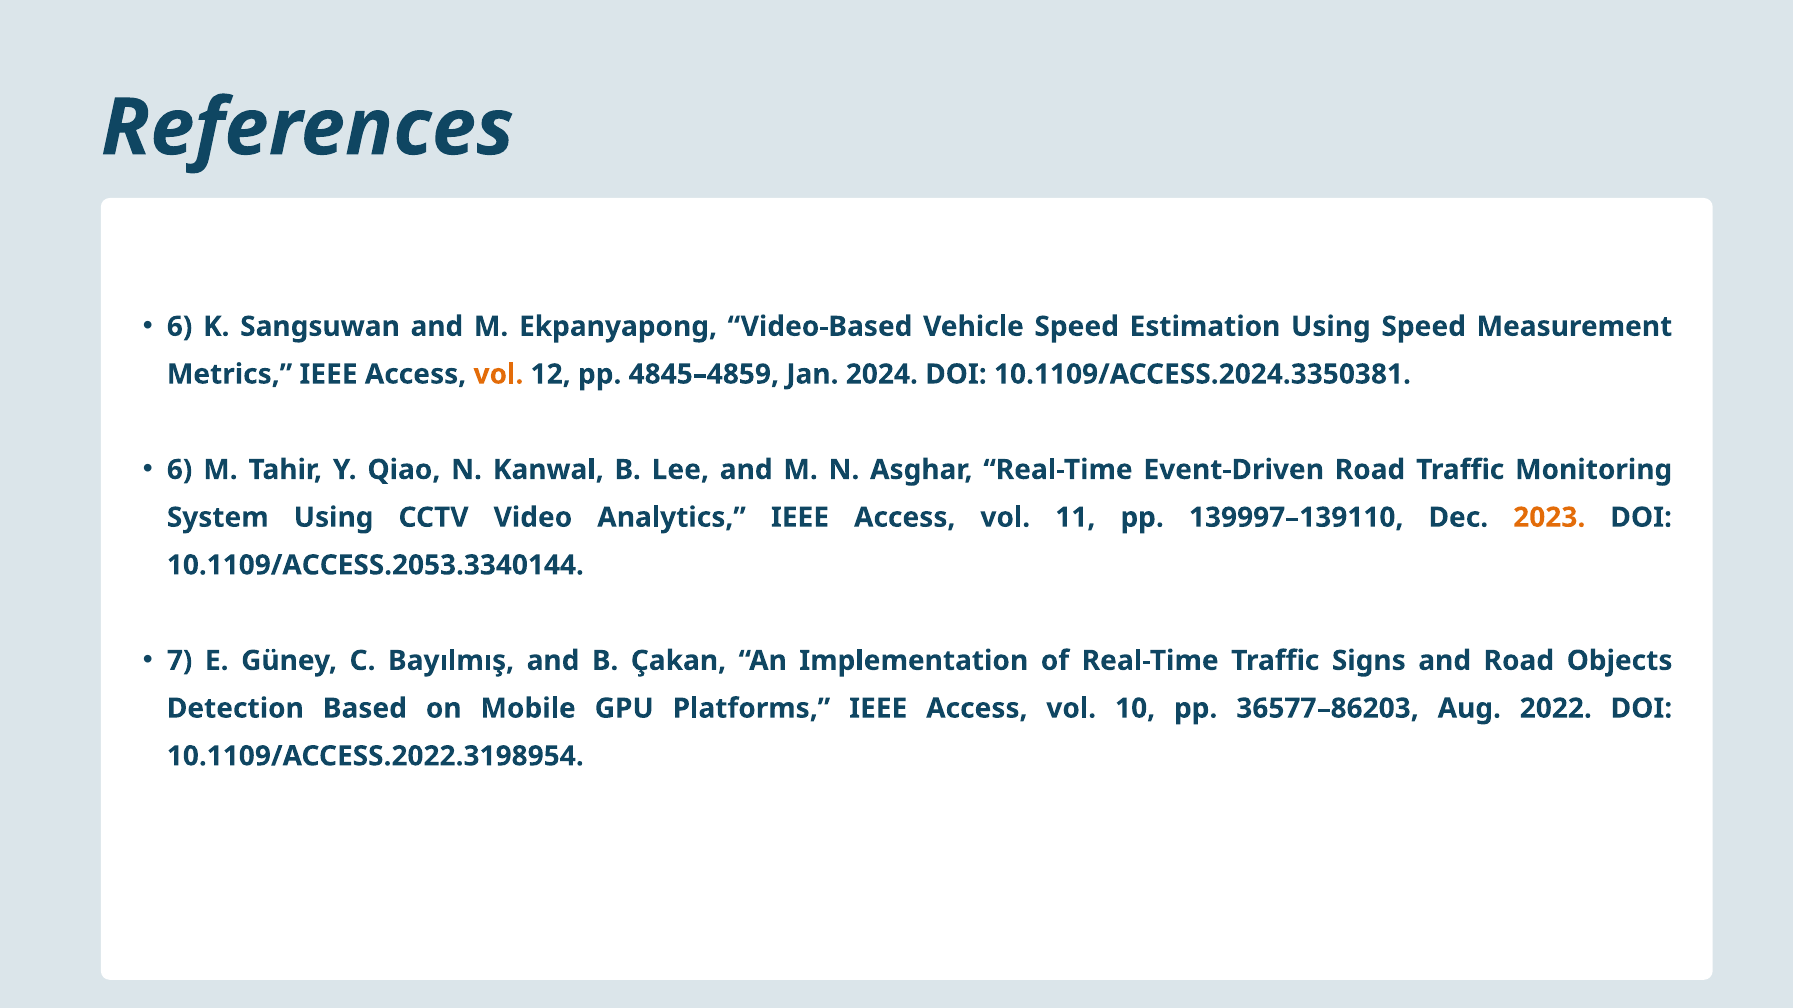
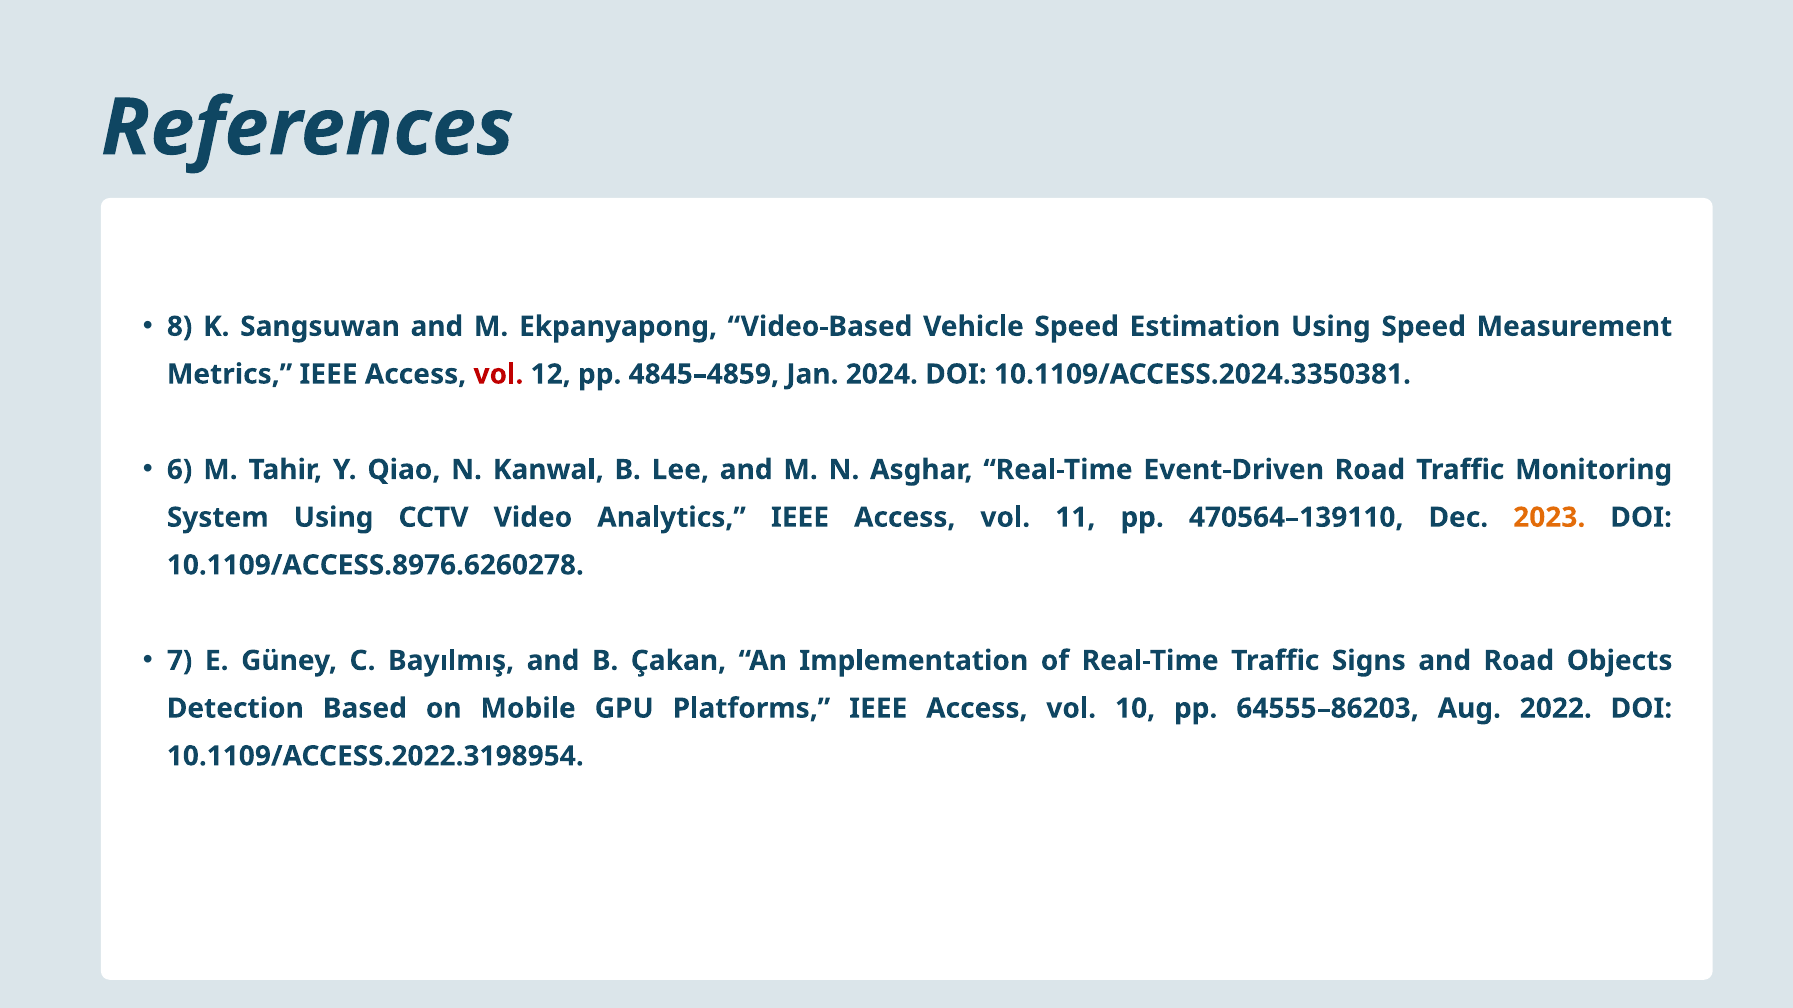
6: 6 -> 8 (180, 327)
vol colour: orange -> red (498, 374)
139997–139110: 139997–139110 -> 470564–139110 (1296, 518)
10.1109/ACCESS.2053.3340144: 10.1109/ACCESS.2053.3340144 -> 10.1109/ACCESS.8976.6260278 (375, 566)
36577–86203: 36577–86203 -> 64555–86203 (1328, 709)
